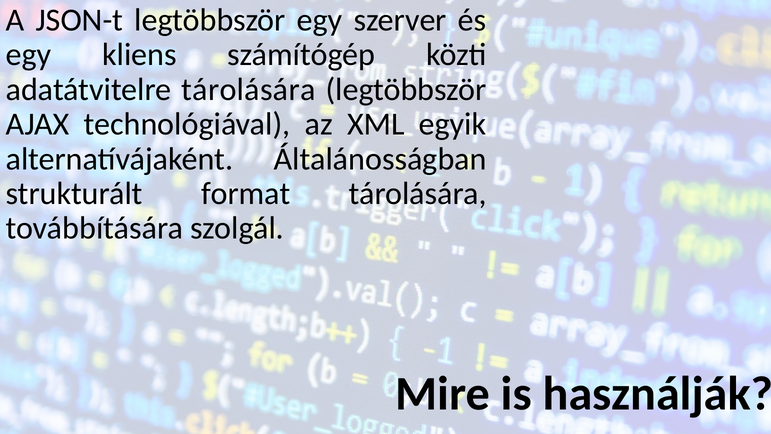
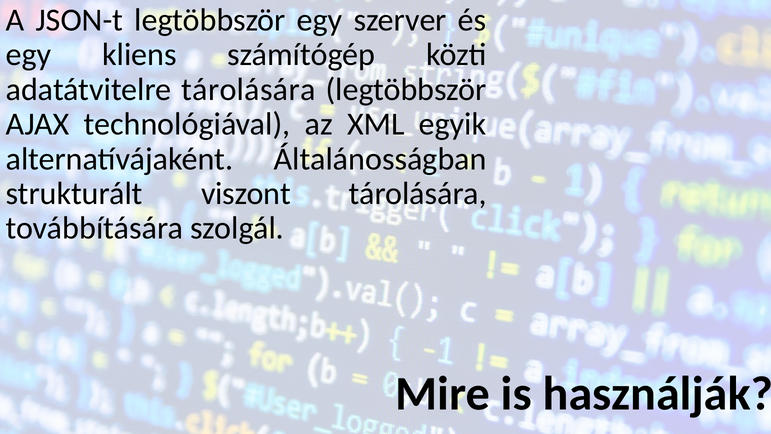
format: format -> viszont (246, 194)
